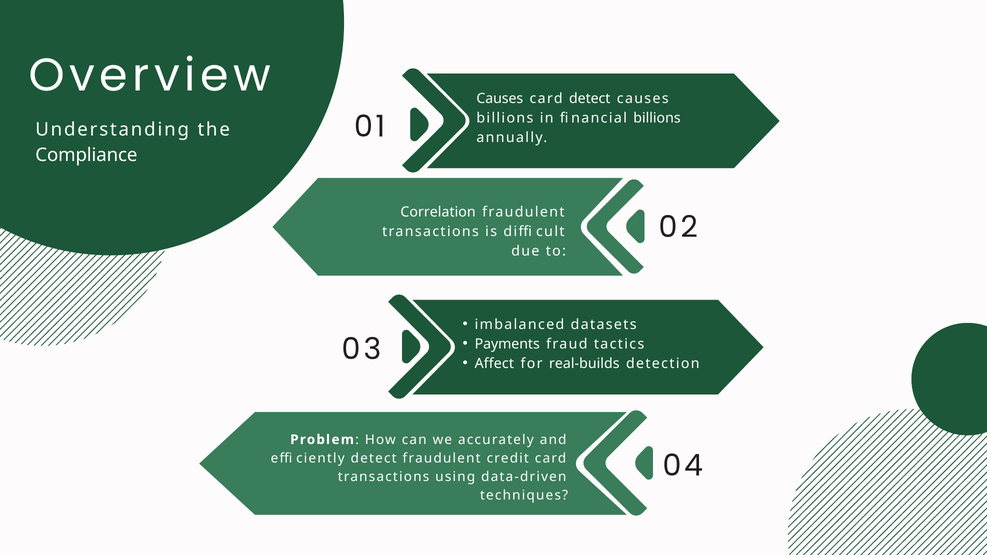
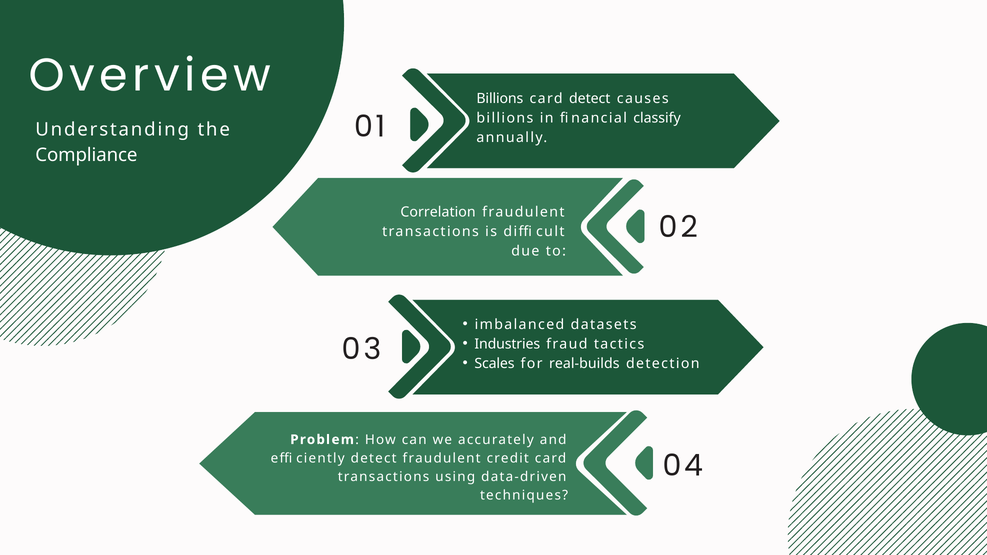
Overview Causes: Causes -> Billions (500, 99)
financial billions: billions -> classify (657, 118)
Payments: Payments -> Industries (507, 344)
Affect: Affect -> Scales (494, 364)
